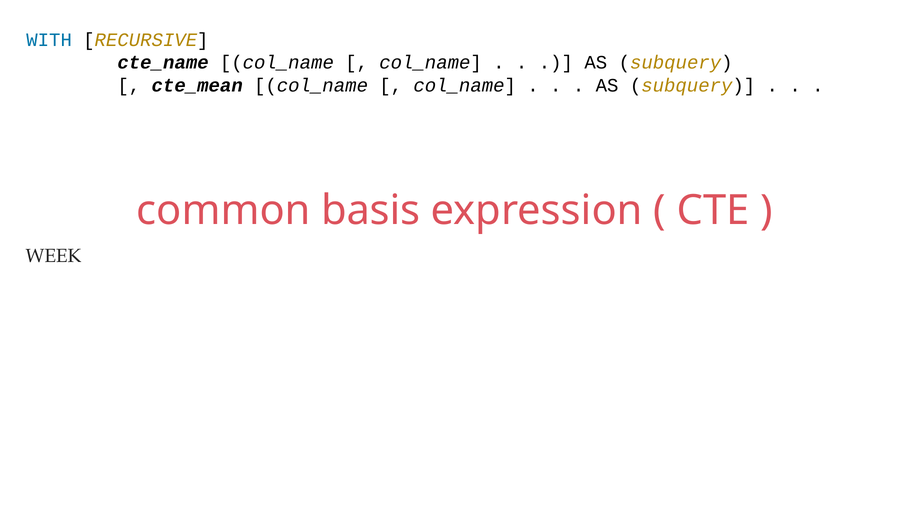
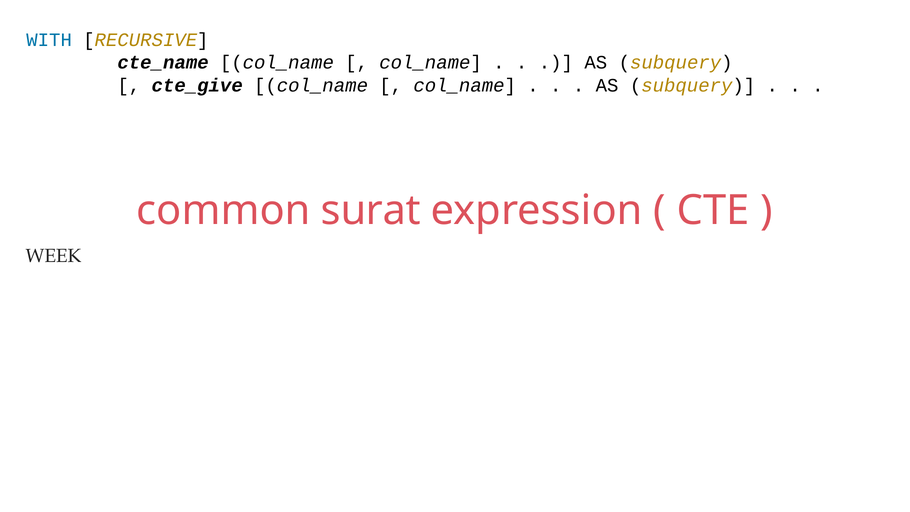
cte_mean: cte_mean -> cte_give (197, 85)
basis: basis -> surat (371, 210)
